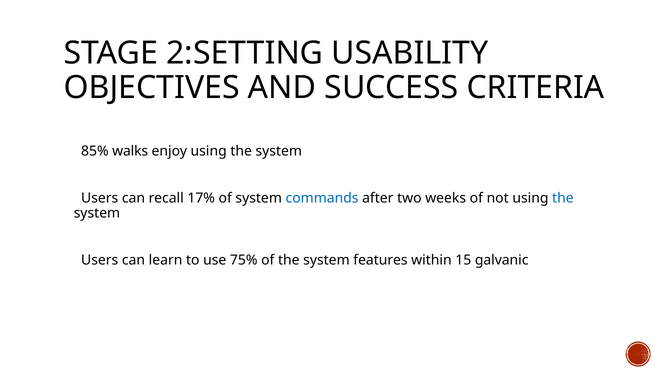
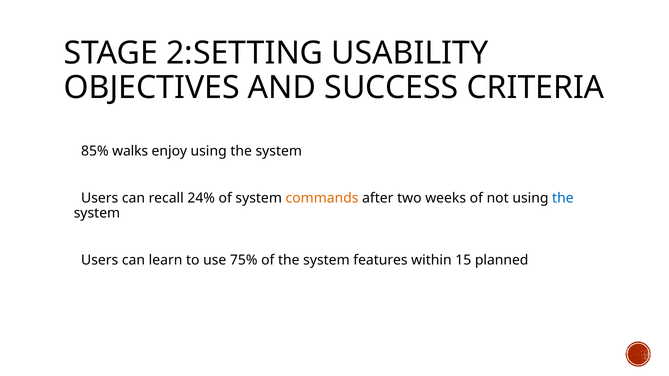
17%: 17% -> 24% (201, 198)
commands colour: blue -> orange (322, 198)
galvanic: galvanic -> planned (502, 260)
